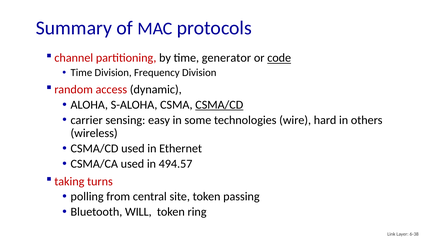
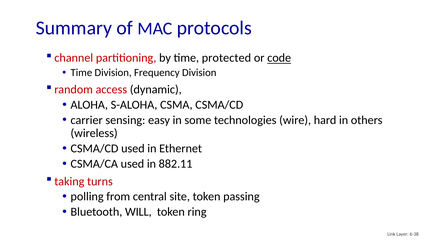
generator: generator -> protected (226, 58)
CSMA/CD underline: present -> none (219, 105)
494.57: 494.57 -> 882.11 (176, 164)
